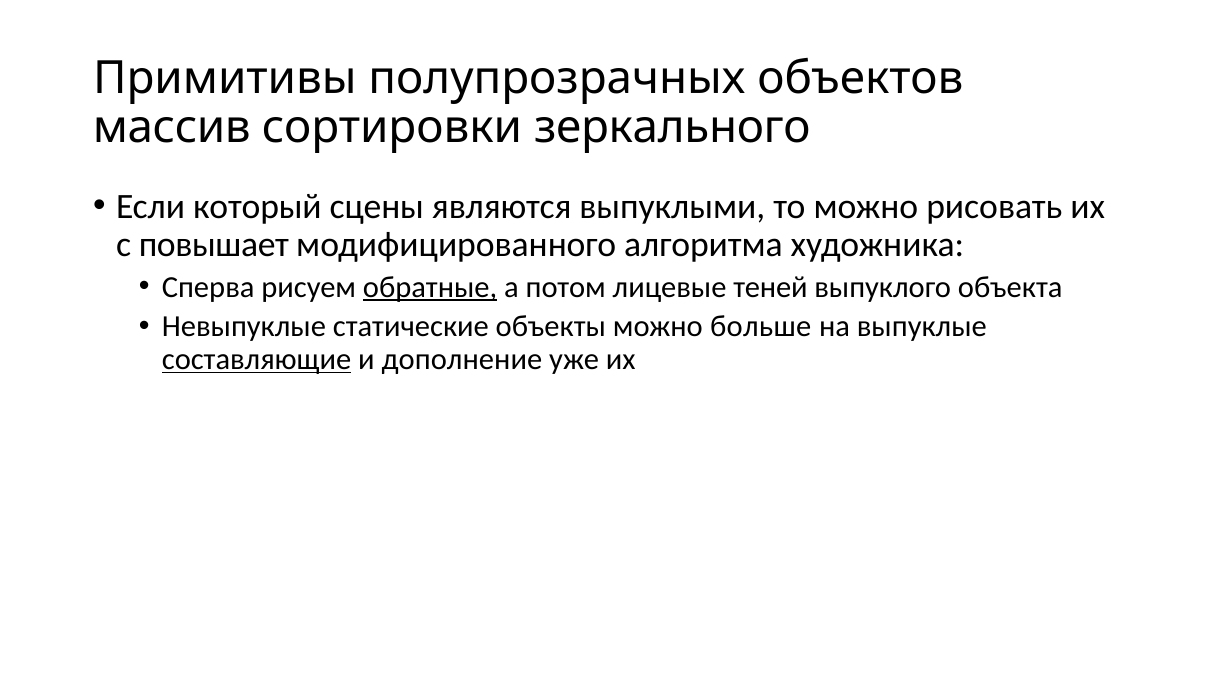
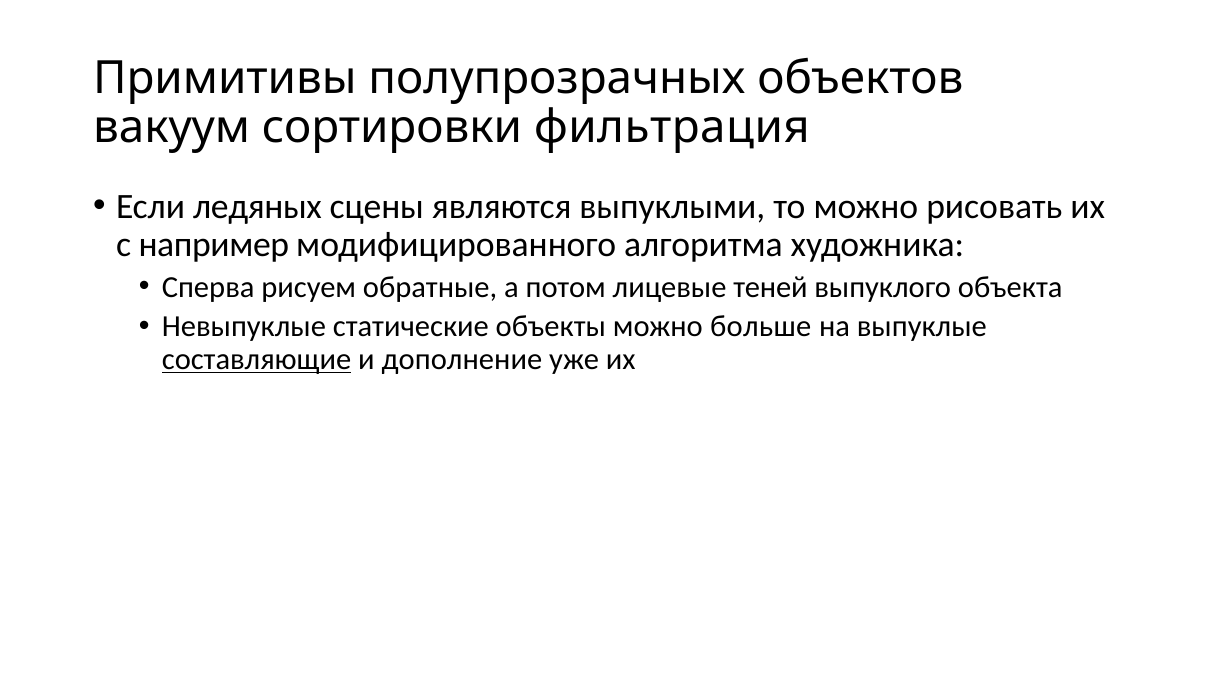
массив: массив -> вакуум (172, 127)
зеркального: зеркального -> фильтрация (672, 127)
который: который -> ледяных (258, 207)
повышает: повышает -> например (214, 245)
обратные underline: present -> none (430, 287)
